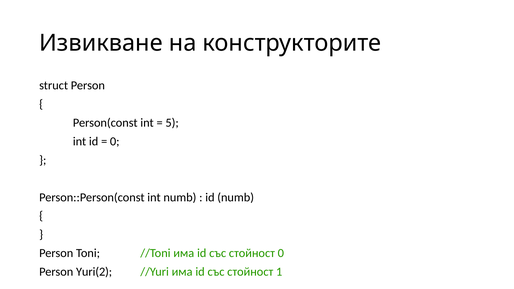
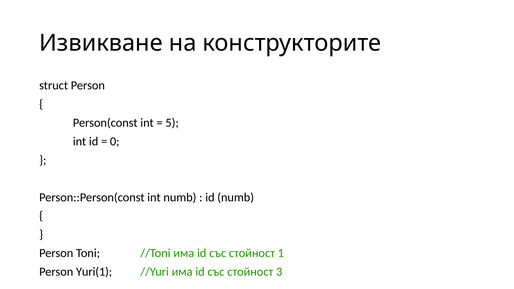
стойност 0: 0 -> 1 (281, 253)
Yuri(2: Yuri(2 -> Yuri(1 (94, 272)
1: 1 -> 3 (279, 272)
